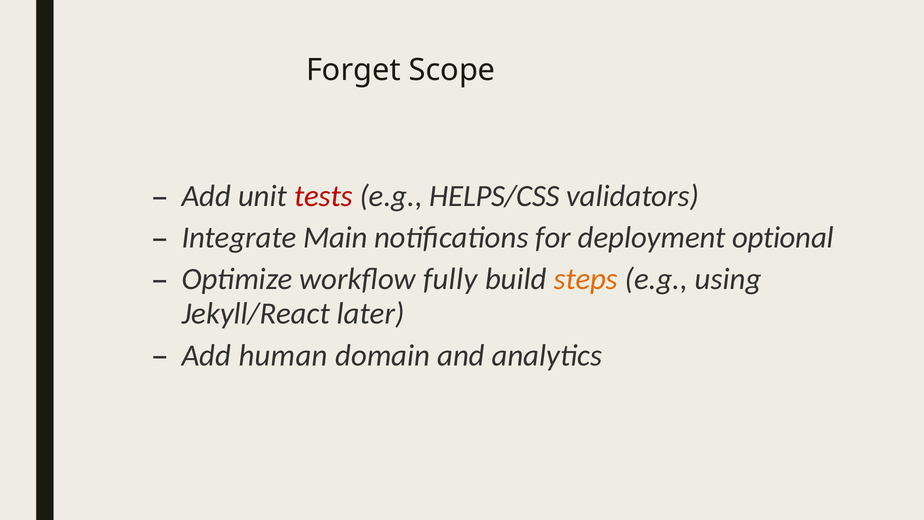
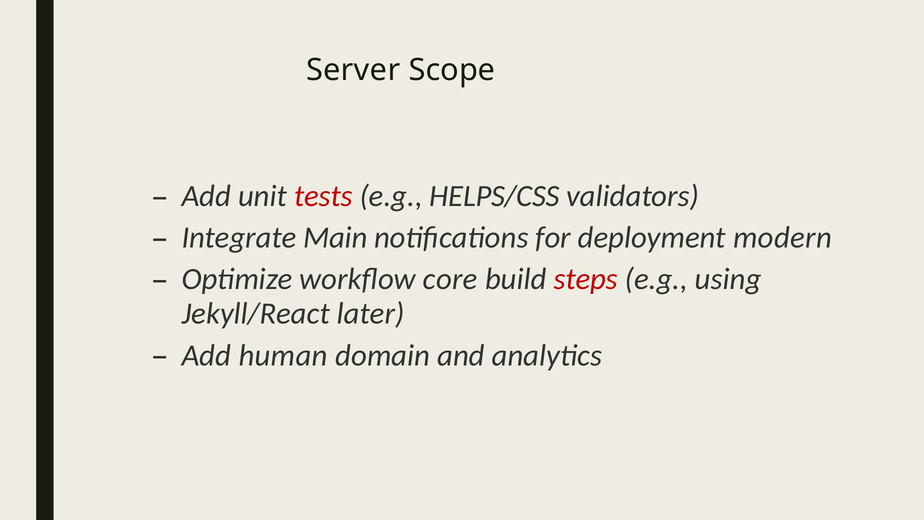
Forget: Forget -> Server (353, 70)
optional: optional -> modern (783, 237)
fully: fully -> core (450, 279)
steps colour: orange -> red (586, 279)
